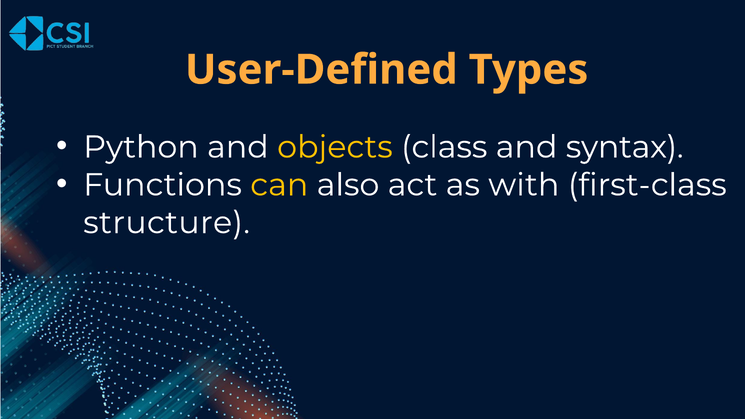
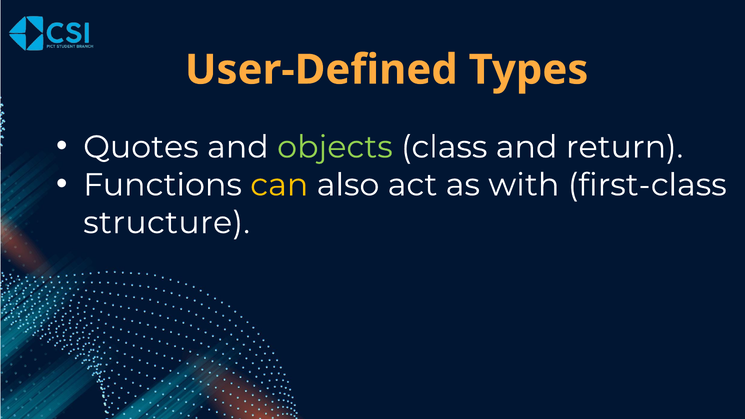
Python: Python -> Quotes (141, 147)
objects colour: yellow -> light green (335, 147)
syntax: syntax -> return (625, 147)
